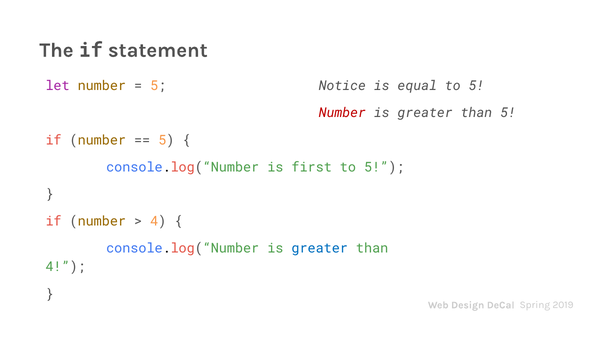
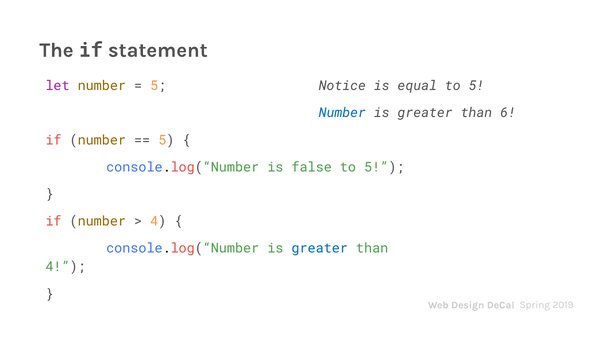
Number colour: red -> blue (342, 113)
than 5: 5 -> 6 (508, 113)
first: first -> false (312, 167)
